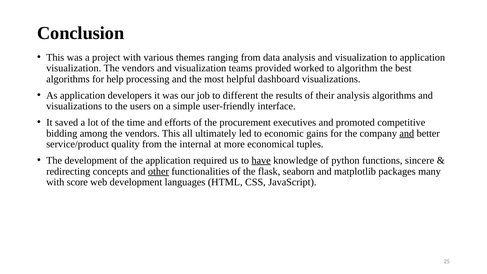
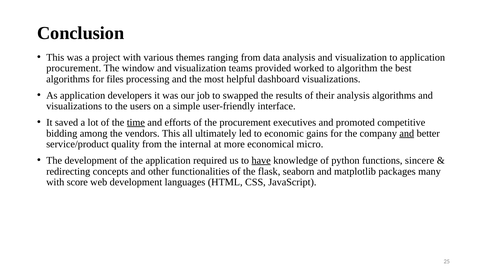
visualization: visualization -> procurement (74, 68)
vendors: vendors -> window (138, 68)
help: help -> files (115, 79)
different: different -> swapped (241, 95)
time underline: none -> present (136, 122)
tuples: tuples -> micro (310, 144)
other underline: present -> none (158, 171)
